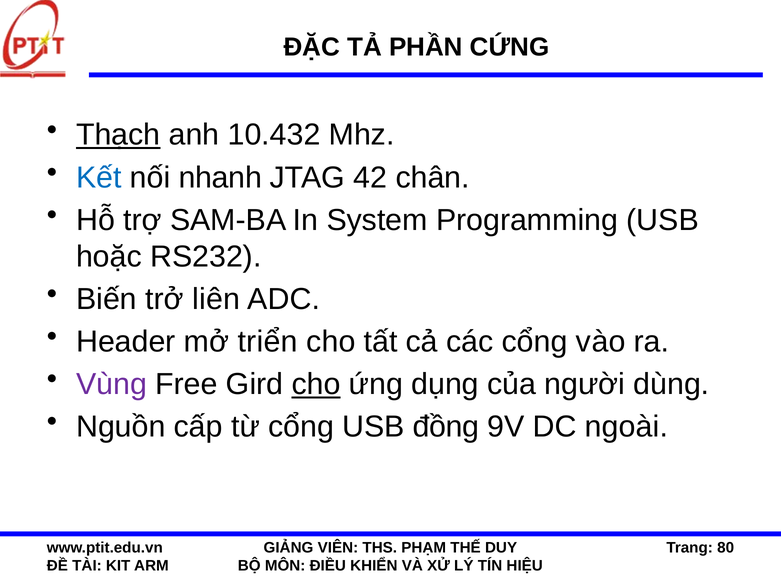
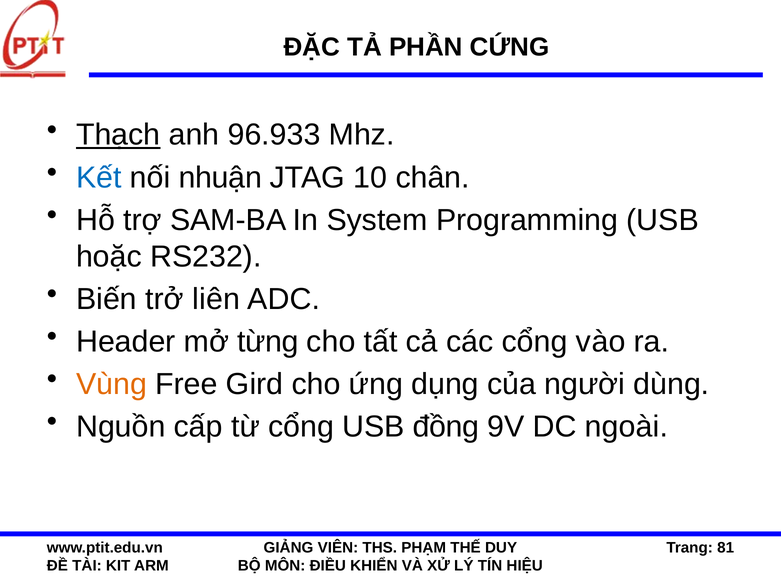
10.432: 10.432 -> 96.933 (274, 135)
nhanh: nhanh -> nhuận (220, 177)
42: 42 -> 10 (370, 177)
triển: triển -> từng (268, 342)
Vùng colour: purple -> orange (112, 384)
cho underline: present -> none (316, 384)
80: 80 -> 81 (726, 547)
